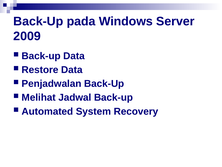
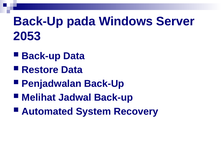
2009: 2009 -> 2053 (27, 36)
